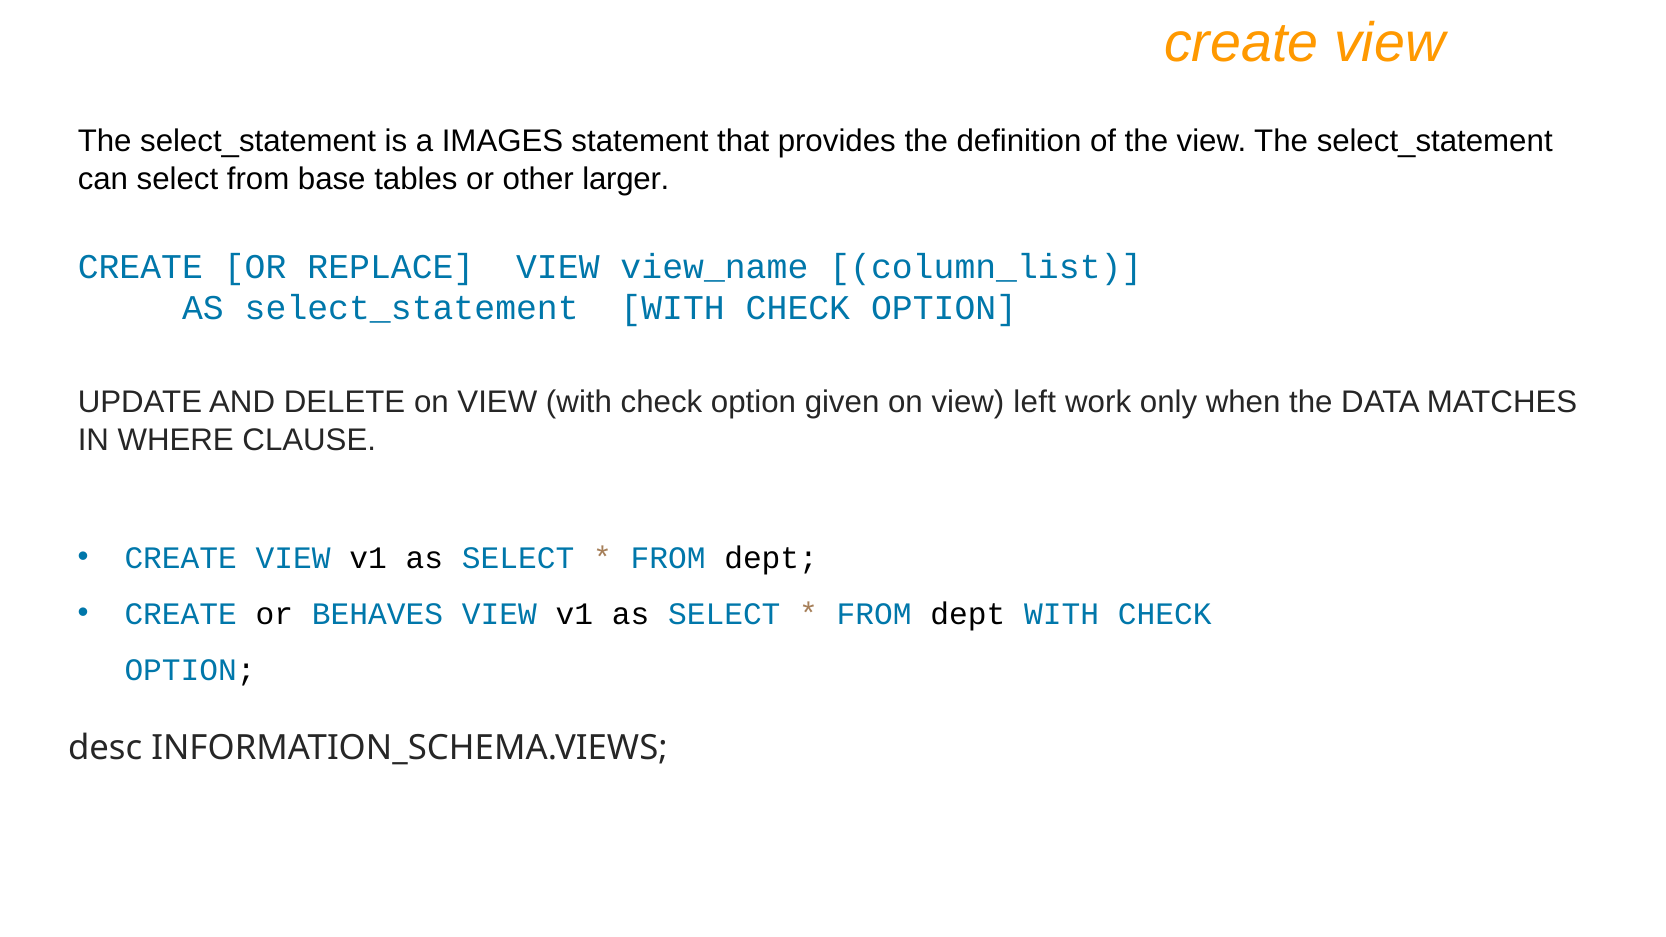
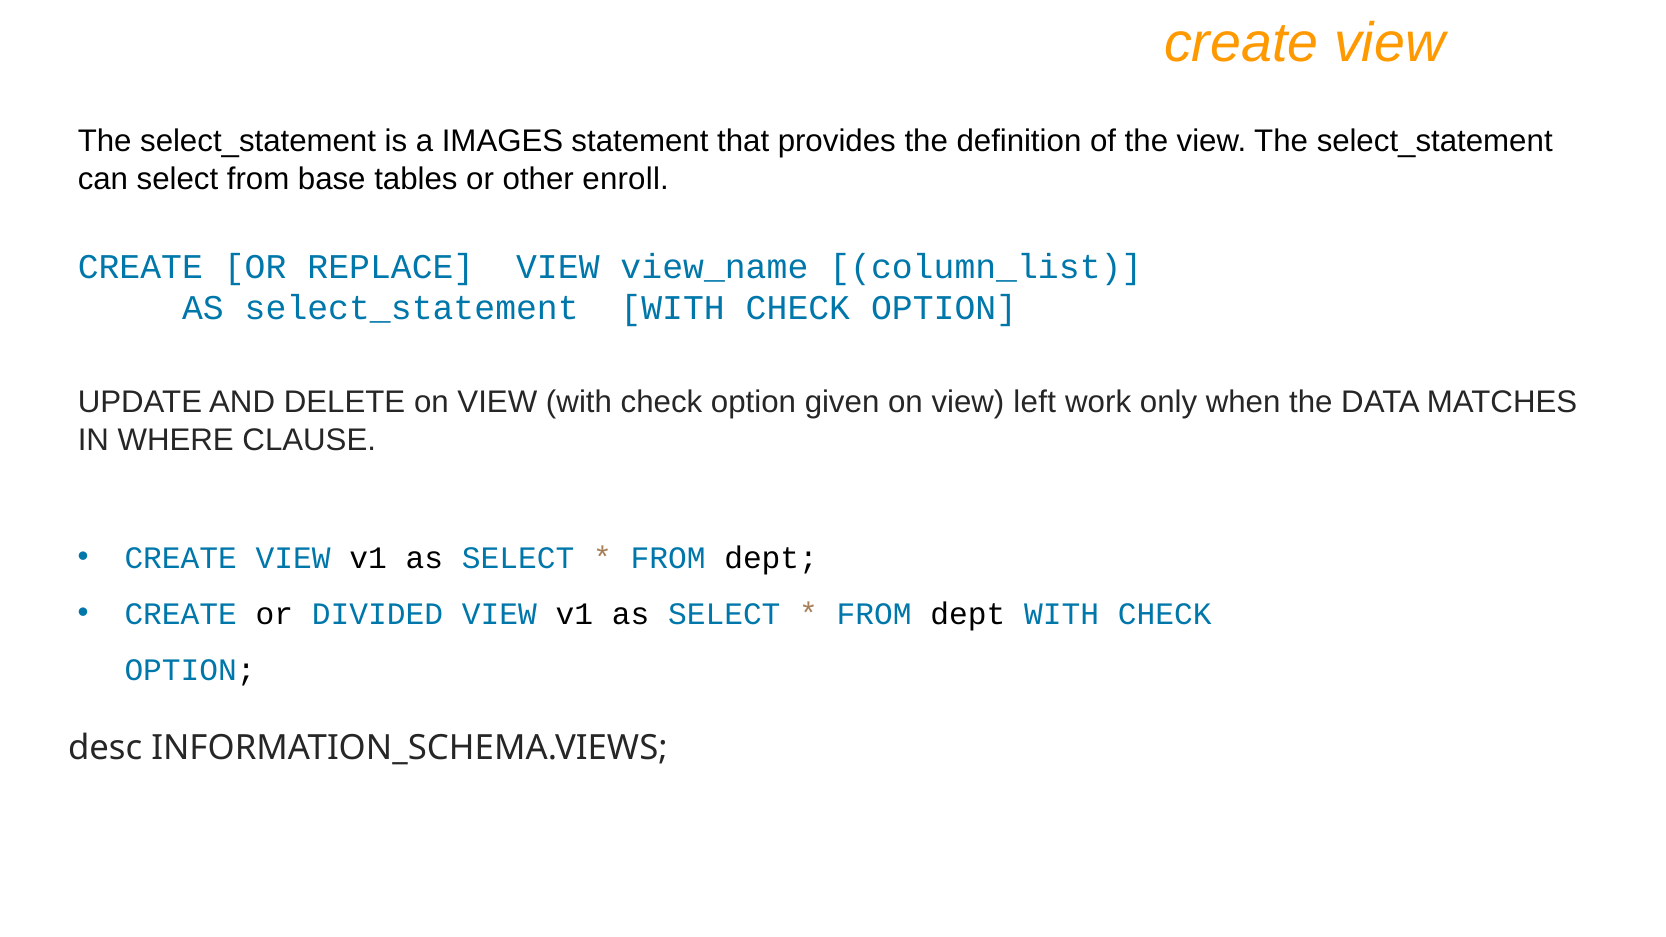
larger: larger -> enroll (626, 179)
BEHAVES: BEHAVES -> DIVIDED (378, 614)
